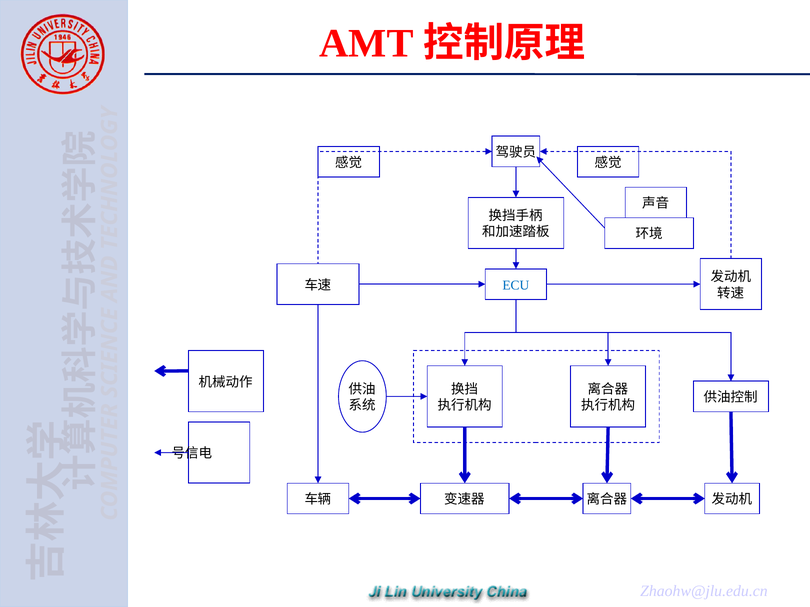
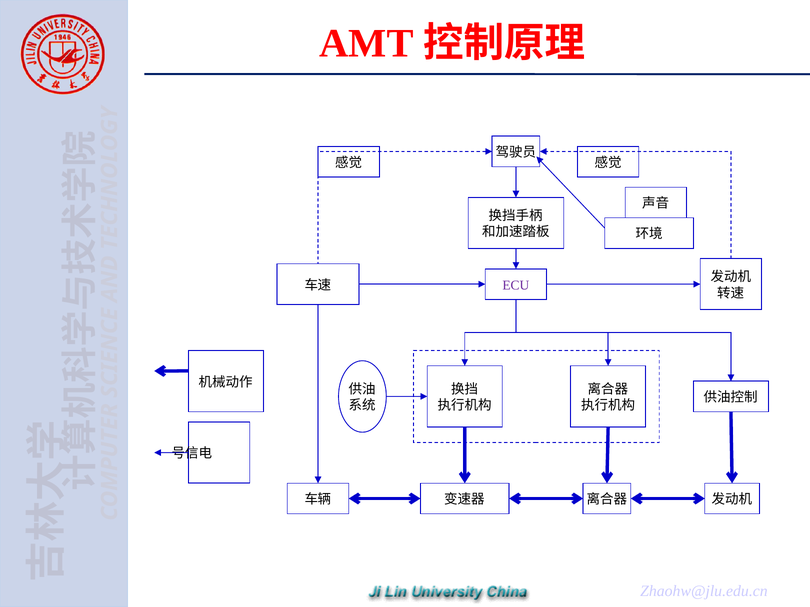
ECU colour: blue -> purple (516, 285)
